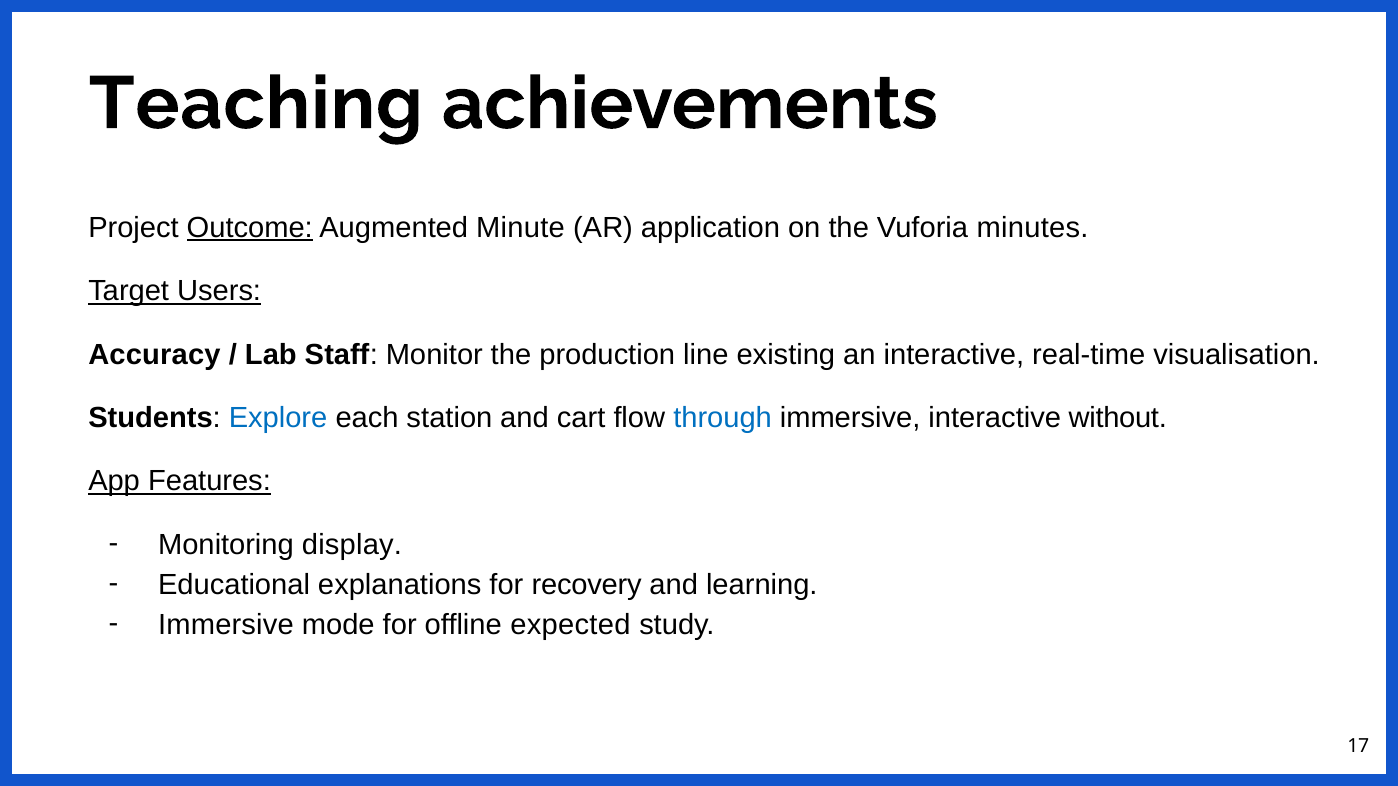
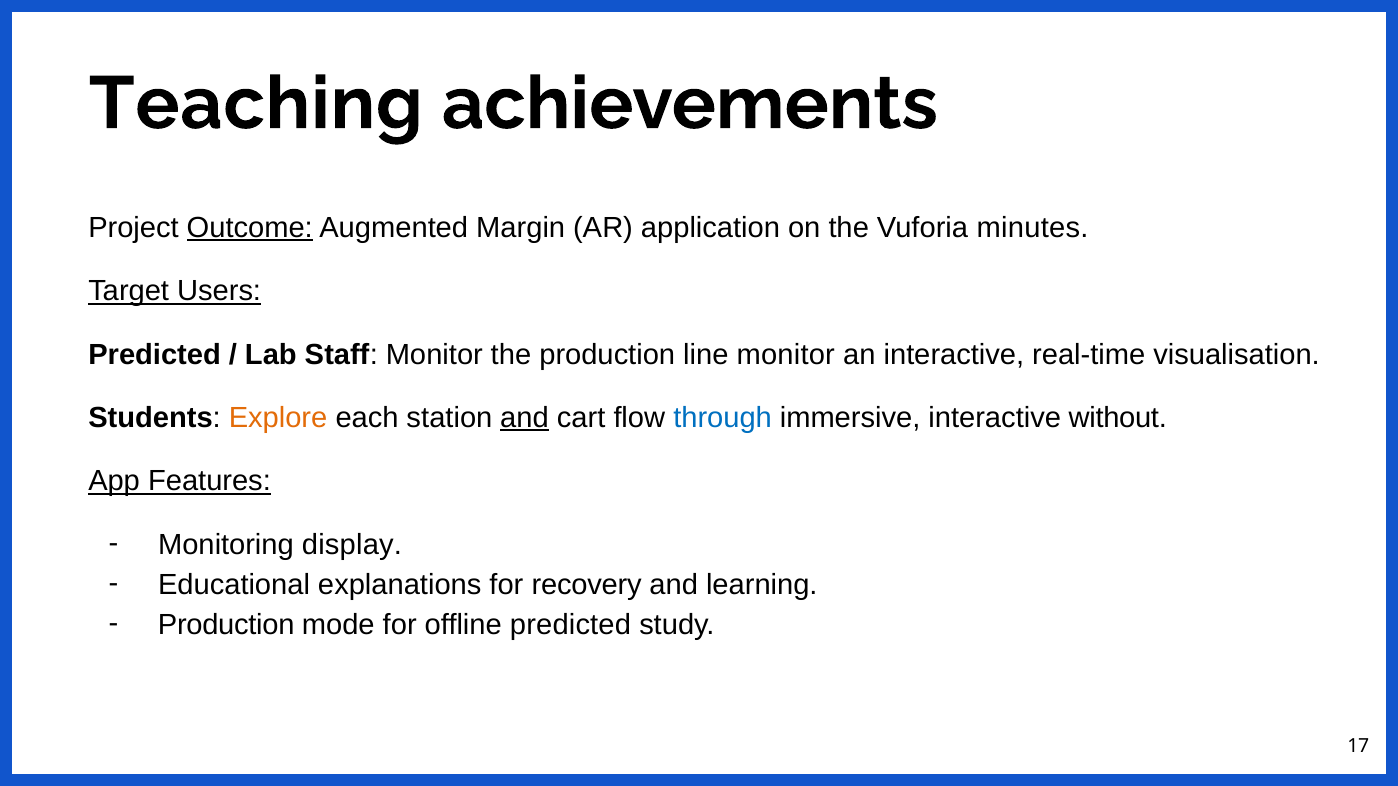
Minute: Minute -> Margin (521, 228)
Accuracy: Accuracy -> Predicted (155, 355)
line existing: existing -> monitor (786, 355)
Explore colour: blue -> orange (278, 418)
and underline: none -> present (525, 418)
Immersive: Immersive -> Production (226, 625)
offline expected: expected -> predicted (570, 625)
